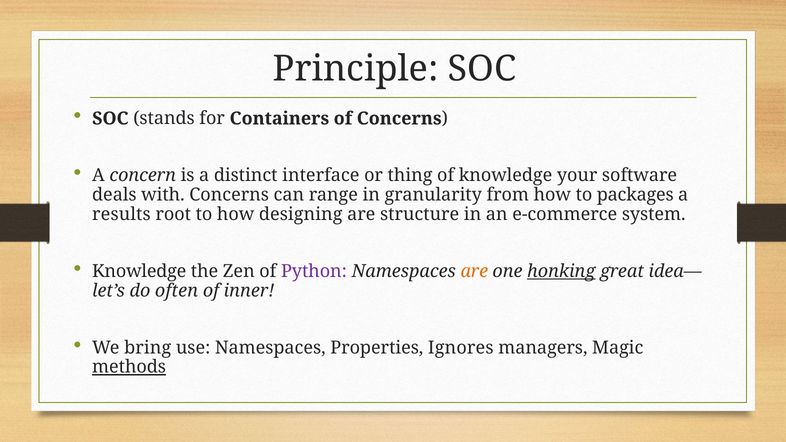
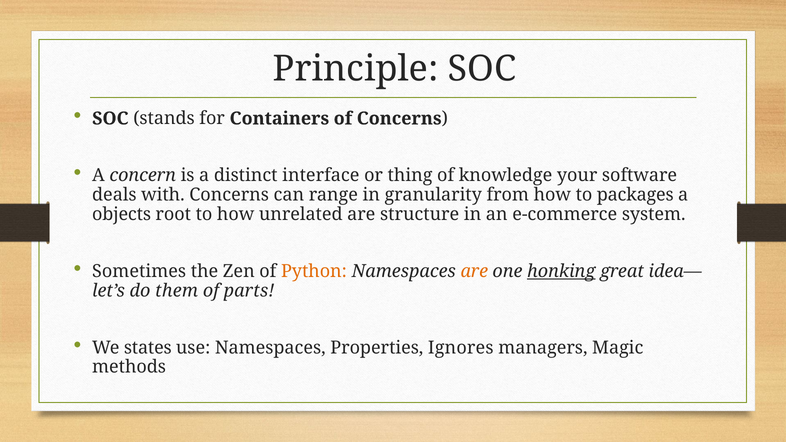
results: results -> objects (122, 214)
designing: designing -> unrelated (301, 214)
Knowledge: Knowledge -> Sometimes (139, 271)
Python colour: purple -> orange (314, 271)
often: often -> them (177, 291)
inner: inner -> parts (249, 291)
bring: bring -> states (148, 348)
methods underline: present -> none (129, 367)
